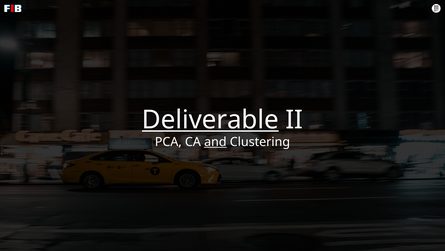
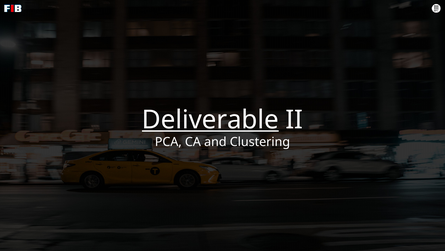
and underline: present -> none (215, 142)
